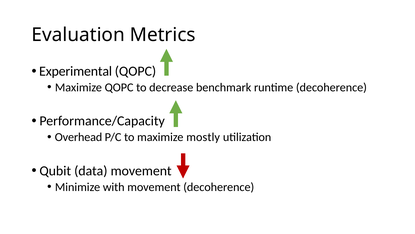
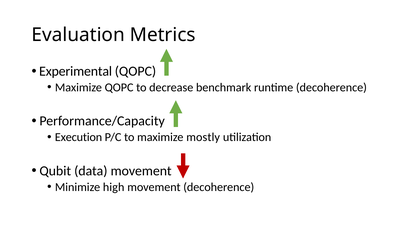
Overhead: Overhead -> Execution (79, 137)
with: with -> high (114, 187)
